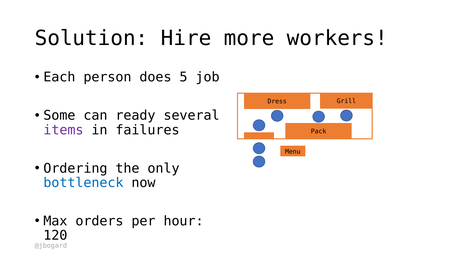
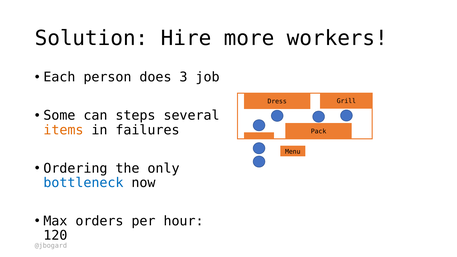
5: 5 -> 3 (184, 77)
ready: ready -> steps (135, 116)
items colour: purple -> orange (63, 130)
